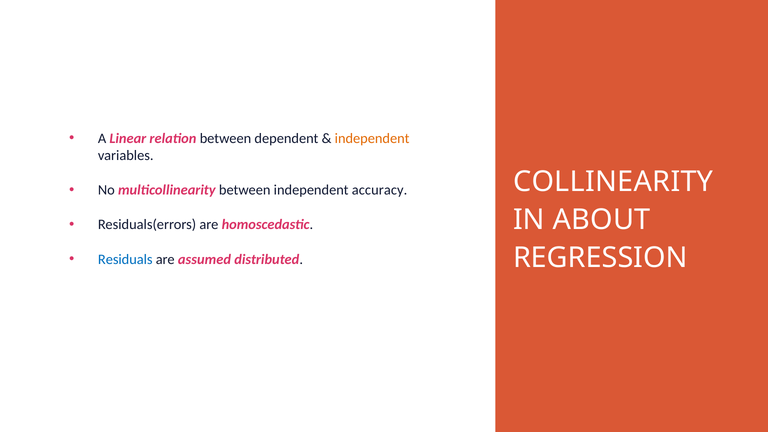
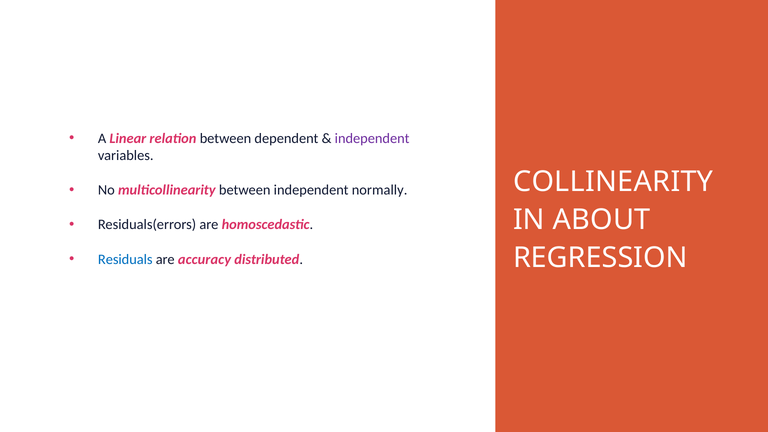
independent colour: orange -> purple (372, 138)
accuracy: accuracy -> normally (380, 190)
assumed: assumed -> accuracy (204, 259)
